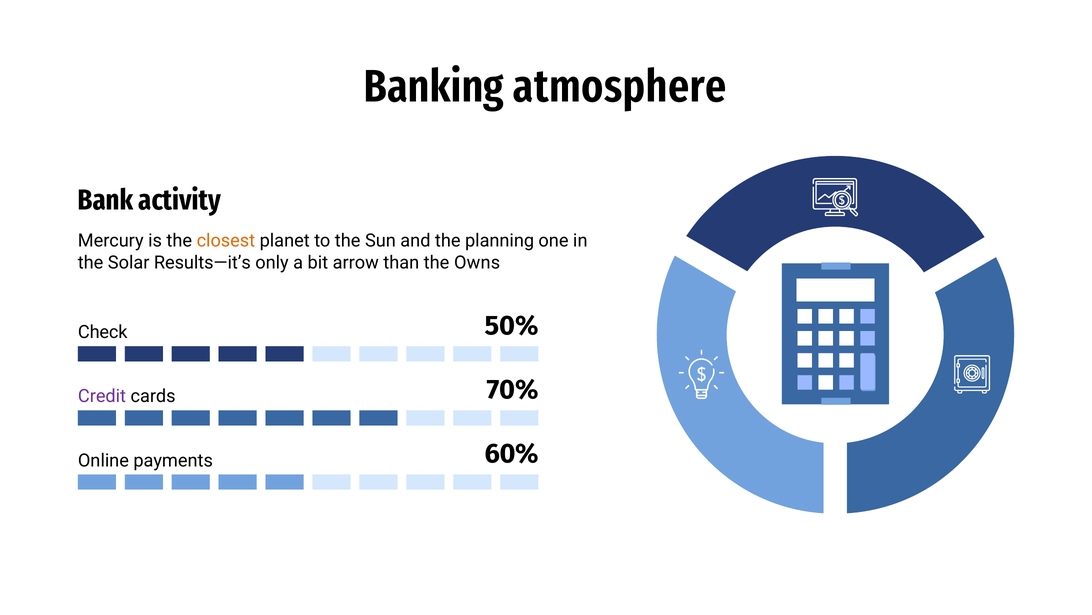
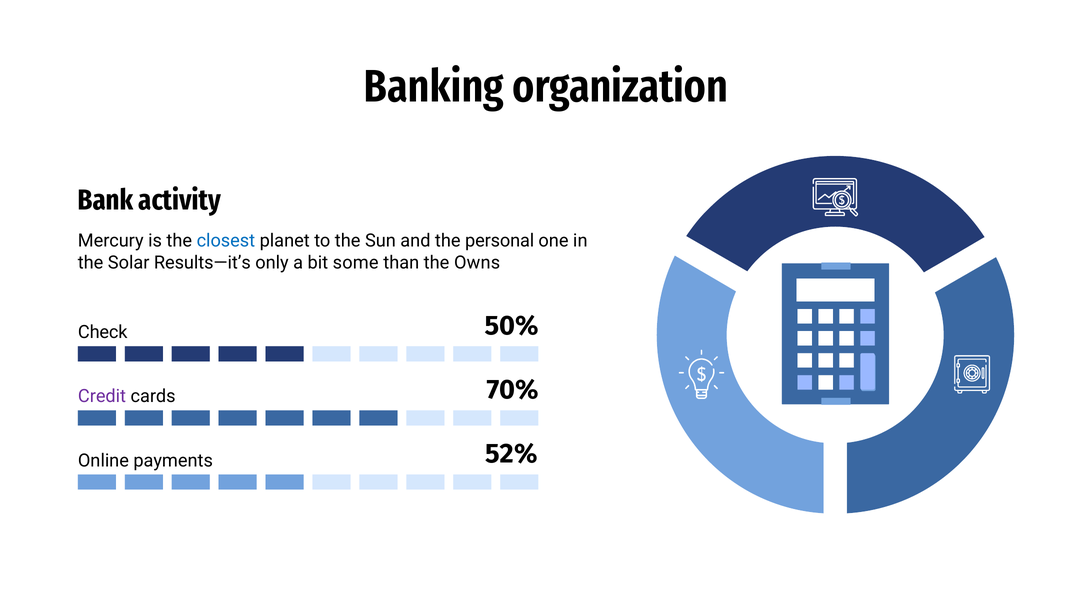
atmosphere: atmosphere -> organization (620, 87)
closest colour: orange -> blue (226, 241)
planning: planning -> personal (500, 241)
arrow: arrow -> some (356, 262)
60%: 60% -> 52% (511, 453)
